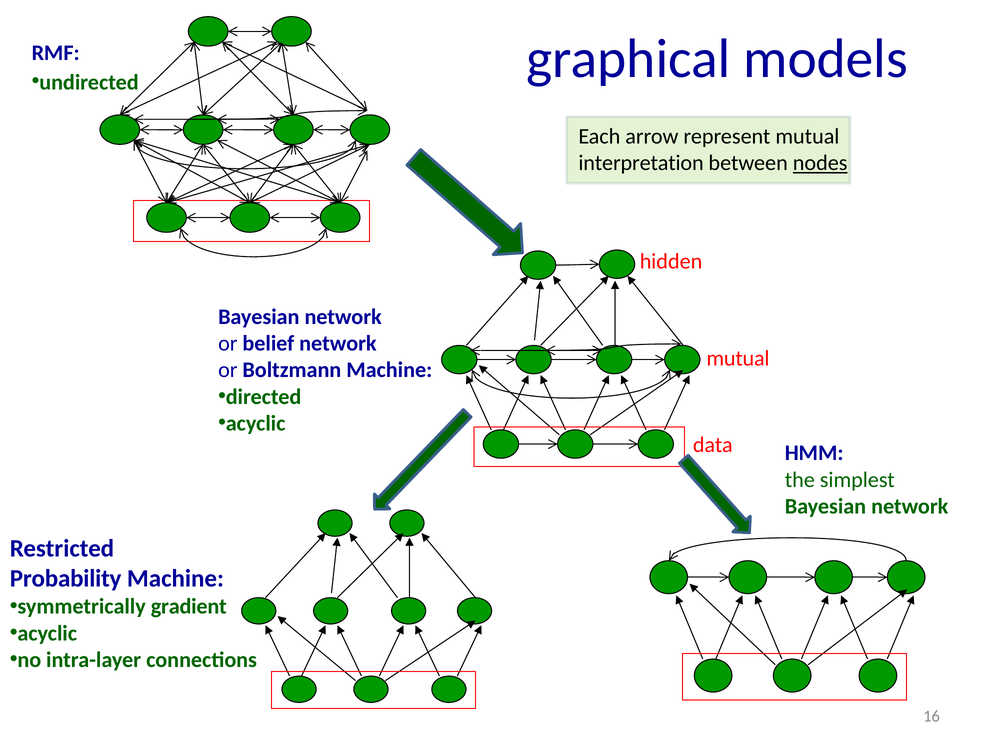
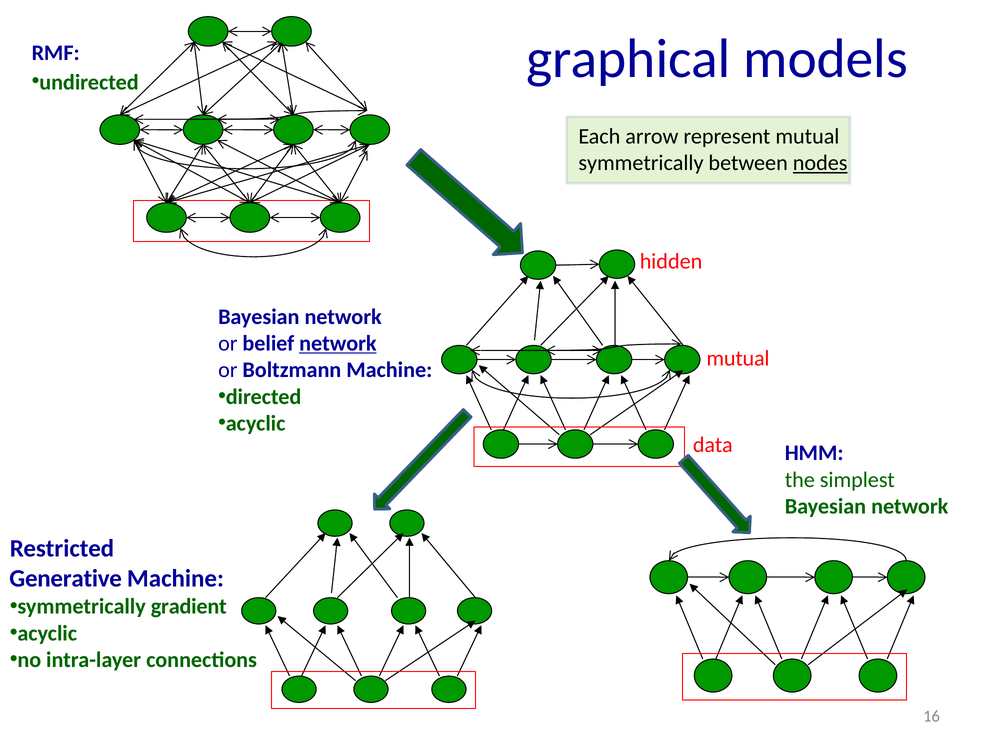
interpretation: interpretation -> symmetrically (641, 163)
network underline: none -> present (338, 343)
Probability: Probability -> Generative (66, 579)
